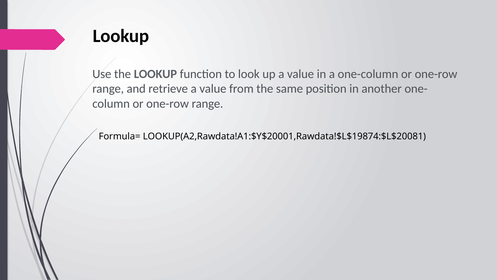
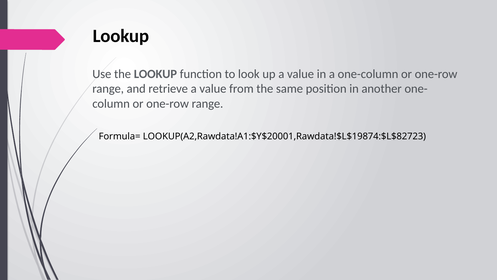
LOOKUP(A2,Rawdata!A1:$Y$20001,Rawdata!$L$19874:$L$20081: LOOKUP(A2,Rawdata!A1:$Y$20001,Rawdata!$L$19874:$L$20081 -> LOOKUP(A2,Rawdata!A1:$Y$20001,Rawdata!$L$19874:$L$82723 (284, 136)
